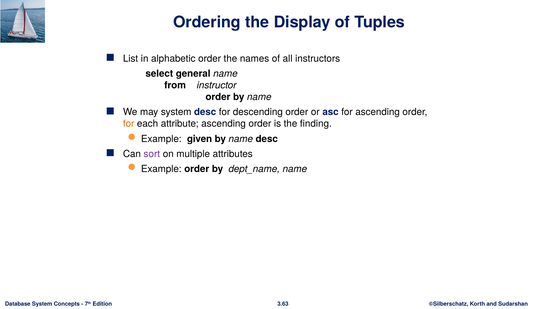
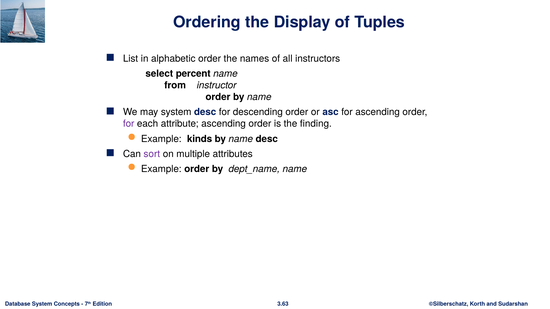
general: general -> percent (193, 74)
for colour: orange -> purple (129, 124)
given: given -> kinds (200, 139)
